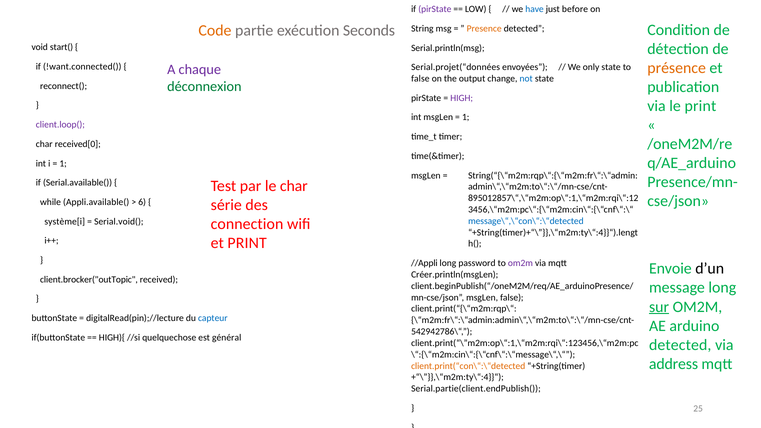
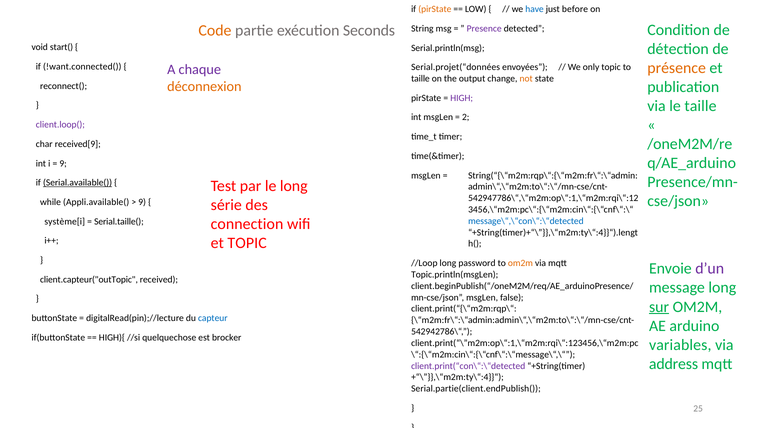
pirState colour: purple -> orange (435, 9)
Presence colour: orange -> purple (484, 29)
only state: state -> topic (611, 67)
false: false -> taille (420, 79)
not colour: blue -> orange (526, 79)
déconnexion colour: green -> orange (204, 87)
le print: print -> taille (700, 106)
1: 1 -> 2 (466, 117)
received[0: received[0 -> received[9 (78, 144)
1: 1 -> 9 (63, 163)
Serial.available( underline: none -> present (78, 183)
le char: char -> long (294, 186)
895012857\“,\“m2m:op\“:1,\“m2m:rqi\“:12: 895012857\“,\“m2m:op\“:1,\“m2m:rqi\“:12 -> 542947786\“,\“m2m:op\“:1,\“m2m:rqi\“:12 (553, 198)
6: 6 -> 9 (142, 202)
Serial.void(: Serial.void( -> Serial.taille( (119, 221)
et PRINT: PRINT -> TOPIC (247, 243)
//Appli: //Appli -> //Loop (424, 263)
om2m colour: purple -> orange (520, 263)
d’un colour: black -> purple (710, 269)
Créer.println(msgLen: Créer.println(msgLen -> Topic.println(msgLen (455, 275)
client.brocker("outTopic: client.brocker("outTopic -> client.capteur("outTopic (89, 279)
général: général -> brocker (227, 338)
detected: detected -> variables (680, 345)
client.print(“con\“:\“detected colour: orange -> purple (468, 366)
